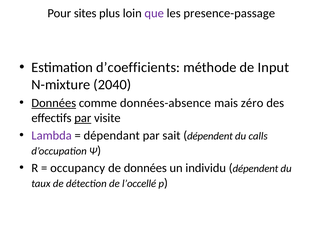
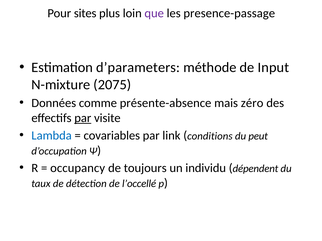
d’coefficients: d’coefficients -> d’parameters (138, 68)
2040: 2040 -> 2075 (112, 85)
Données underline: present -> none (54, 103)
données-absence: données-absence -> présente-absence (166, 103)
Lambda colour: purple -> blue (52, 136)
dépendant: dépendant -> covariables (112, 136)
sait: sait -> link (171, 136)
dépendent: dépendent -> conditions (210, 136)
calls: calls -> peut (258, 136)
de données: données -> toujours (145, 168)
